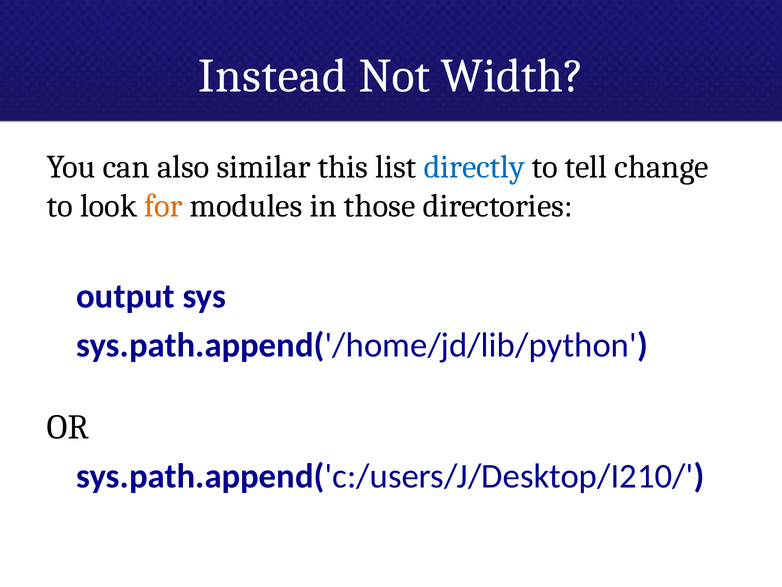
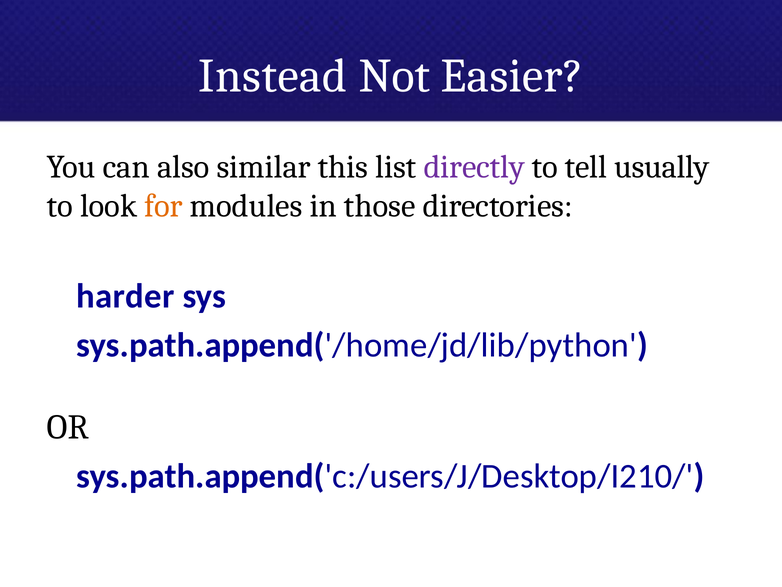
Width: Width -> Easier (512, 76)
directly colour: blue -> purple (474, 167)
change: change -> usually (662, 167)
output: output -> harder (125, 296)
